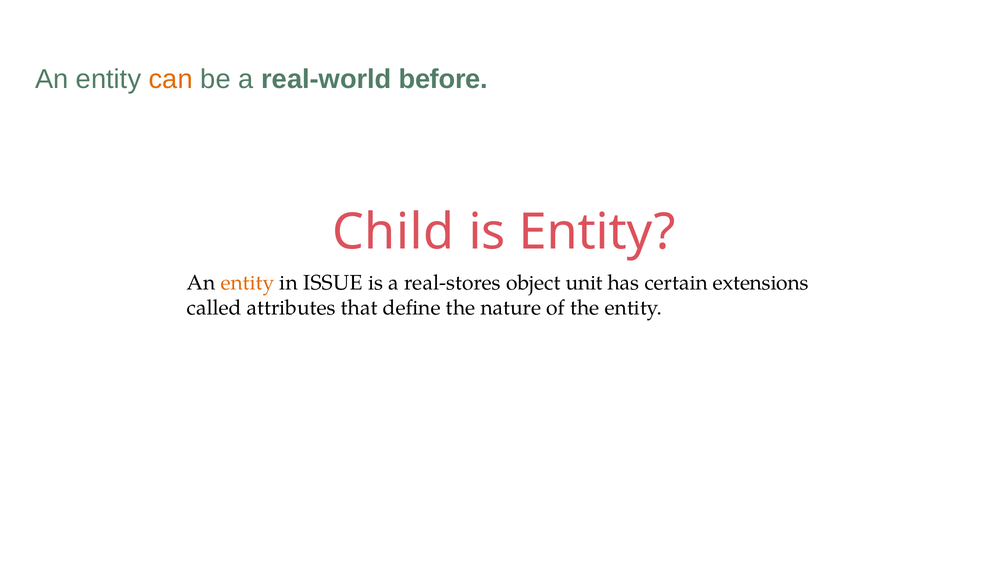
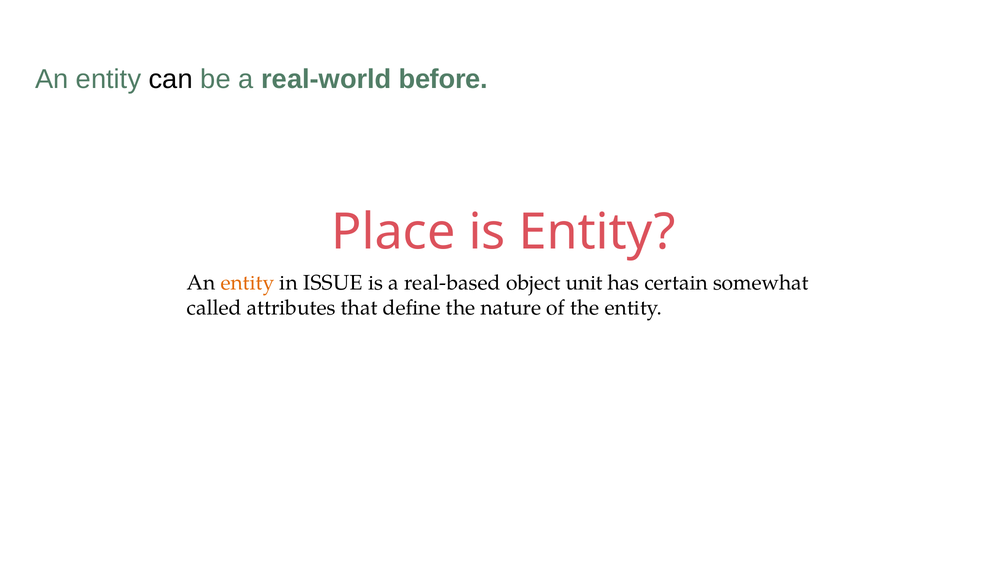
can colour: orange -> black (171, 79)
Child: Child -> Place (393, 233)
real-stores: real-stores -> real-based (452, 283)
extensions: extensions -> somewhat (761, 283)
